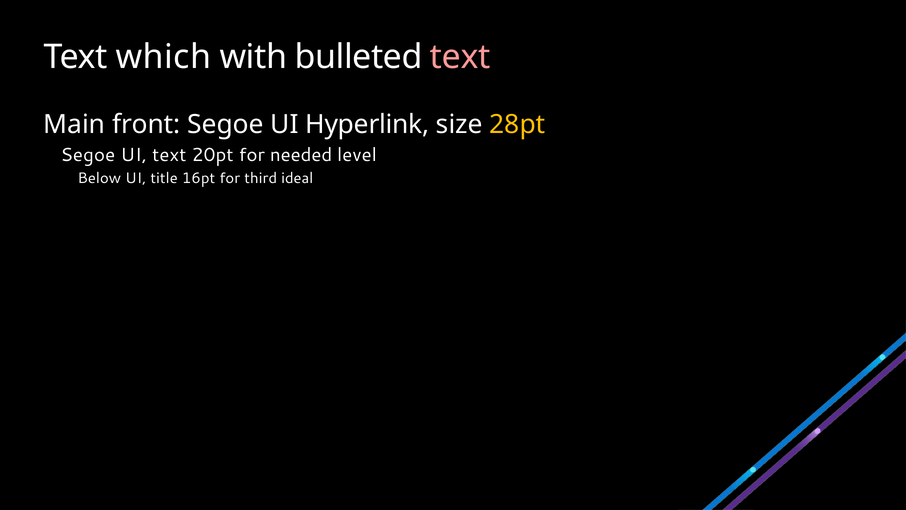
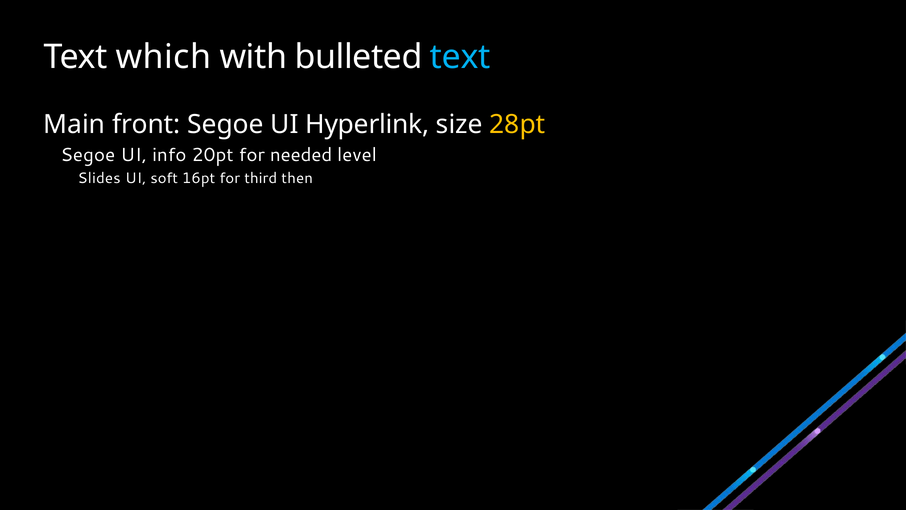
text colour: pink -> light blue (460, 57)
UI text: text -> info (169, 155)
Below: Below -> Slides (99, 178)
title: title -> soft (164, 178)
ideal: ideal -> then (297, 178)
